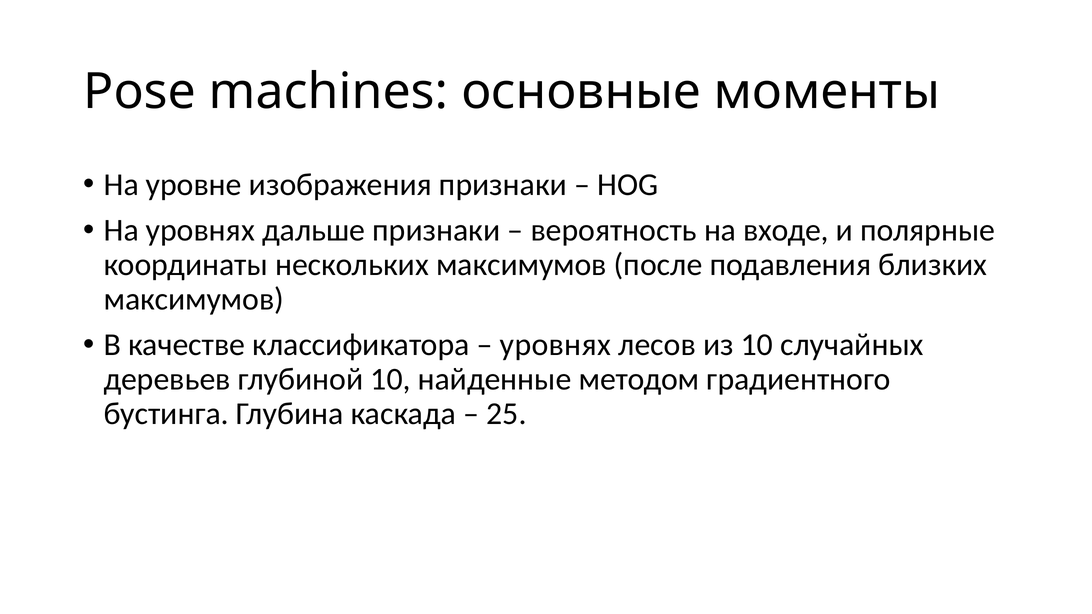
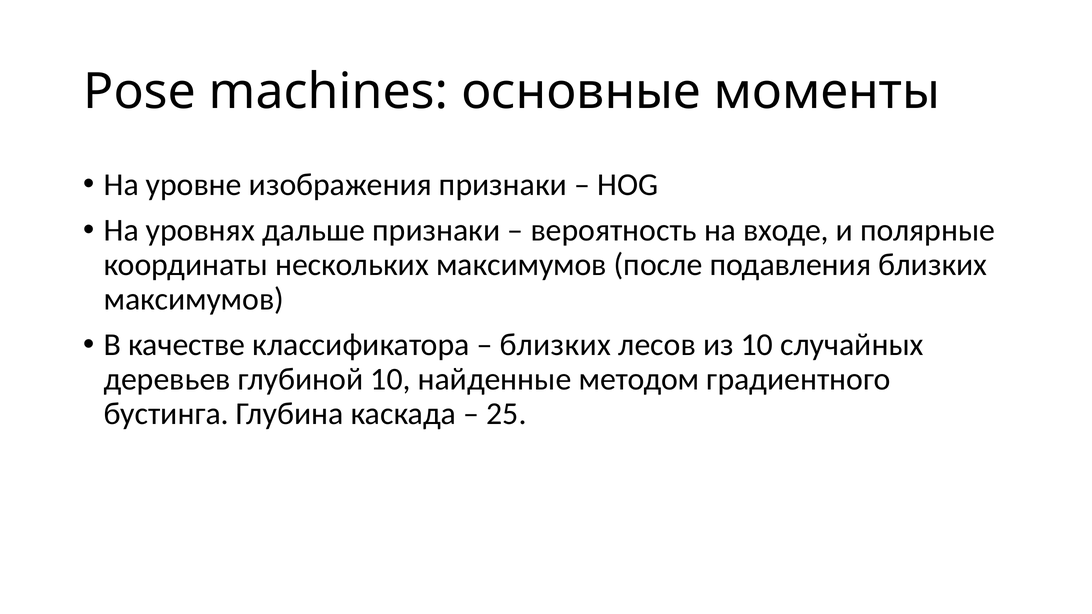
уровнях: уровнях -> близких (555, 345)
